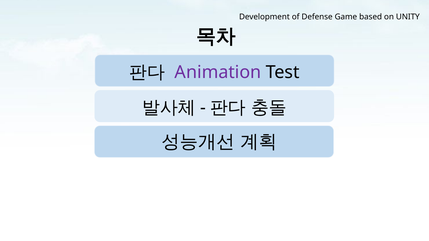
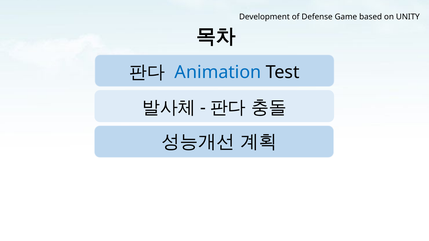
Animation colour: purple -> blue (218, 72)
